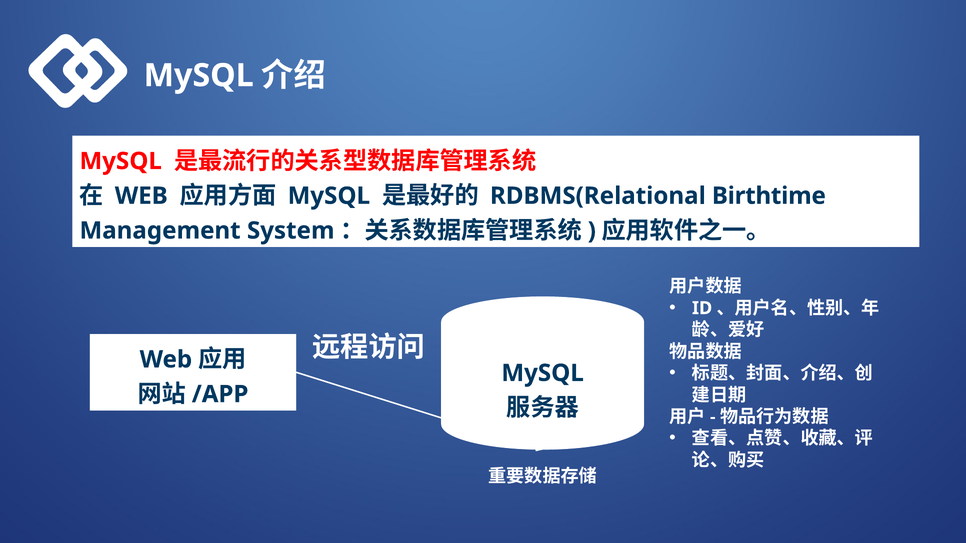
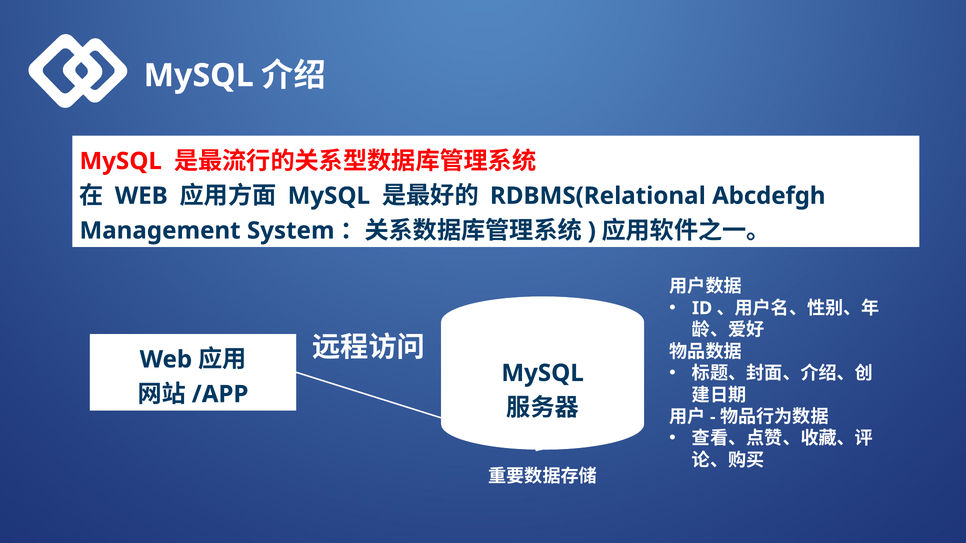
Birthtime: Birthtime -> Abcdefgh (769, 196)
